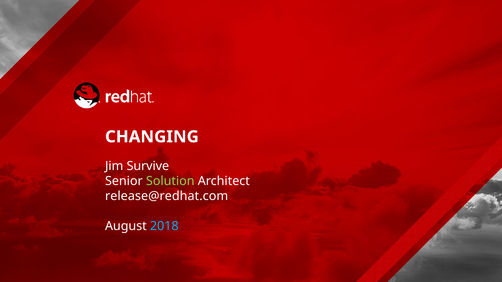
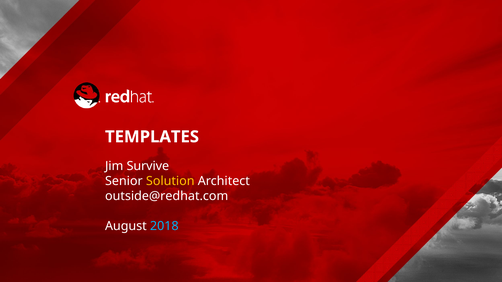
CHANGING: CHANGING -> TEMPLATES (152, 137)
Solution colour: light green -> yellow (170, 181)
release@redhat.com: release@redhat.com -> outside@redhat.com (167, 196)
